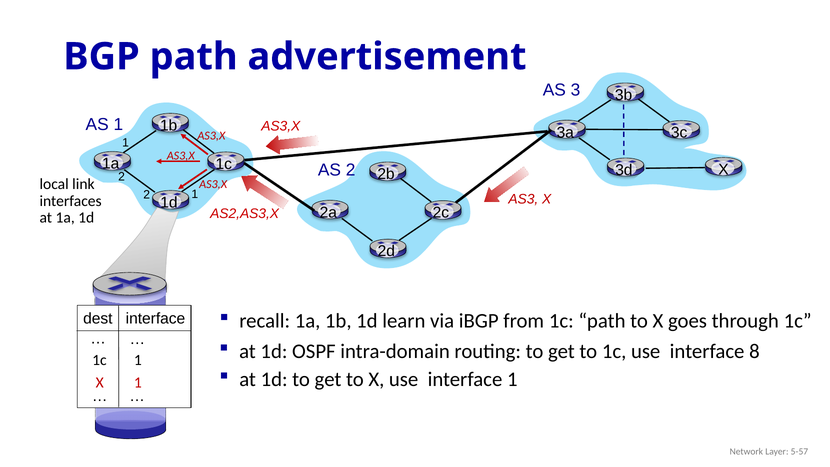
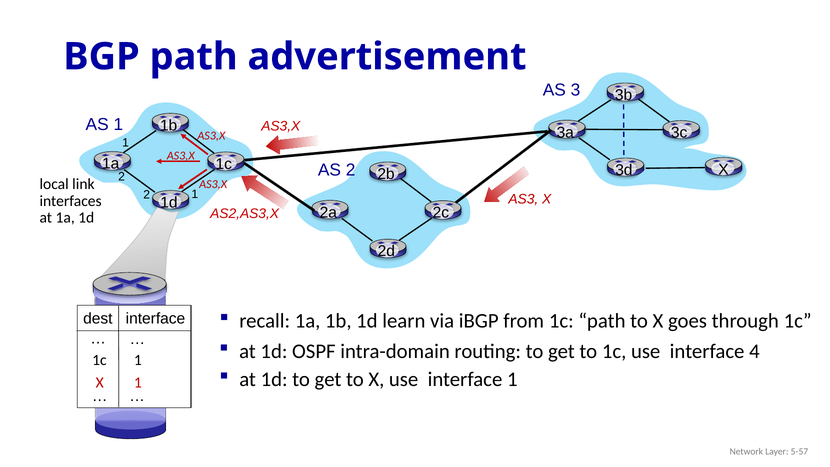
8: 8 -> 4 (754, 351)
